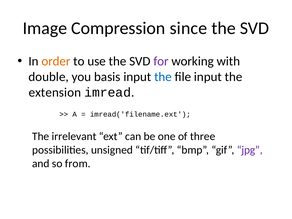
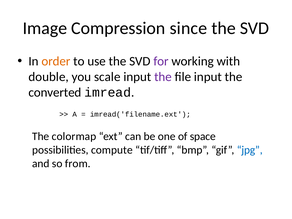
basis: basis -> scale (107, 77)
the colour: blue -> purple (163, 77)
extension: extension -> converted (55, 92)
irrelevant: irrelevant -> colormap (74, 136)
three: three -> space (203, 136)
unsigned: unsigned -> compute (112, 150)
jpg colour: purple -> blue (250, 150)
